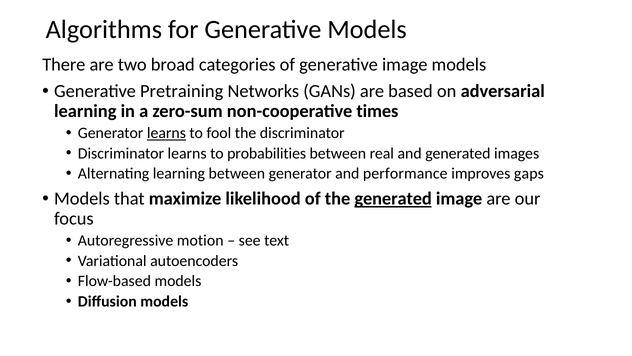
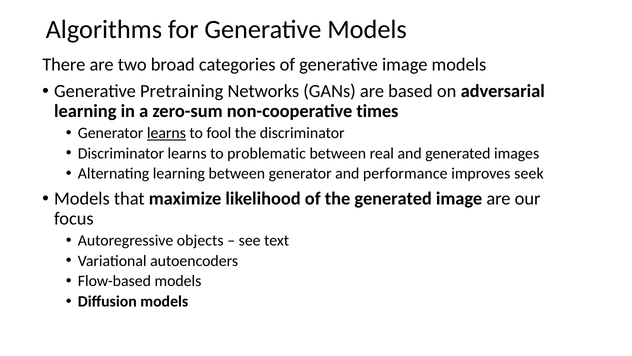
probabilities: probabilities -> problematic (267, 153)
gaps: gaps -> seek (529, 173)
generated underline: present -> none (393, 198)
motion: motion -> objects (200, 240)
